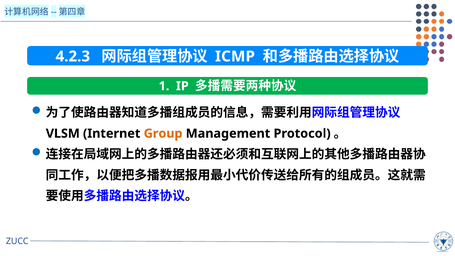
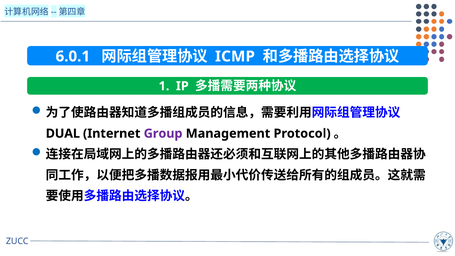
4.2.3: 4.2.3 -> 6.0.1 (73, 56)
VLSM: VLSM -> DUAL (63, 133)
Group colour: orange -> purple (163, 133)
